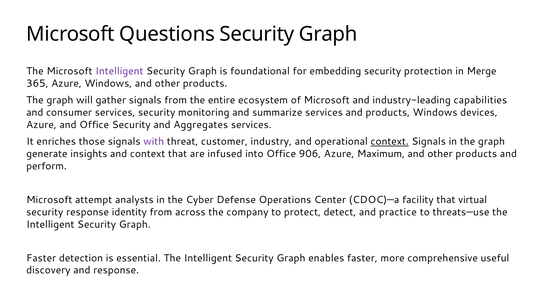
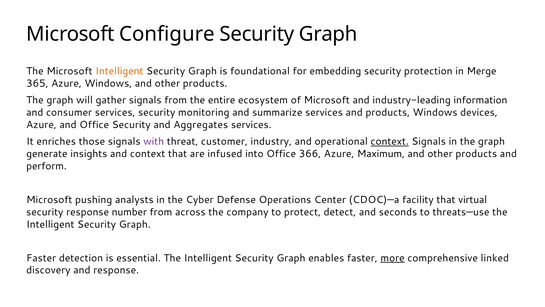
Questions: Questions -> Configure (167, 34)
Intelligent colour: purple -> orange (119, 71)
capabilities: capabilities -> information (480, 100)
906: 906 -> 366 (310, 154)
attempt: attempt -> pushing (94, 199)
identity: identity -> number (129, 212)
practice: practice -> seconds (398, 212)
more underline: none -> present (393, 258)
useful: useful -> linked (495, 258)
